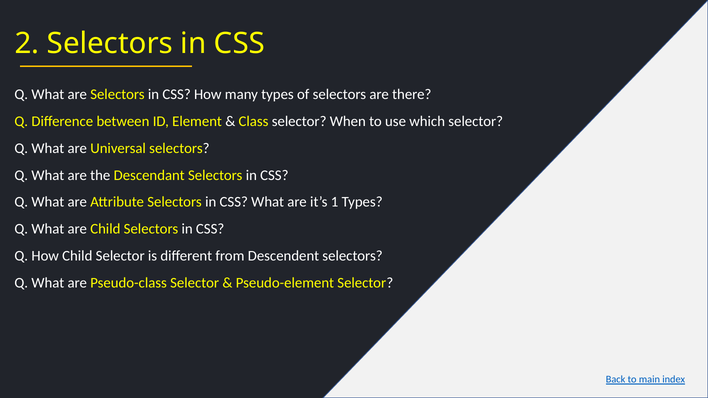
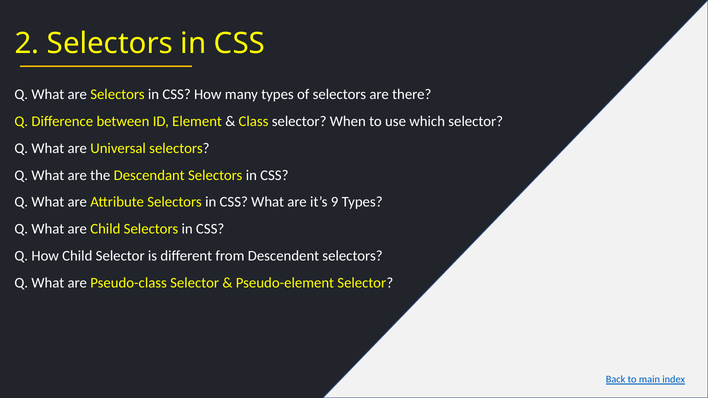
1: 1 -> 9 (335, 202)
